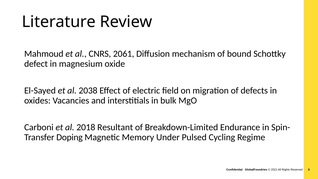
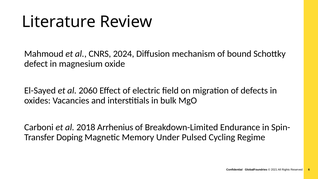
2061: 2061 -> 2024 (124, 54)
2038: 2038 -> 2060 (88, 90)
Resultant: Resultant -> Arrhenius (115, 127)
